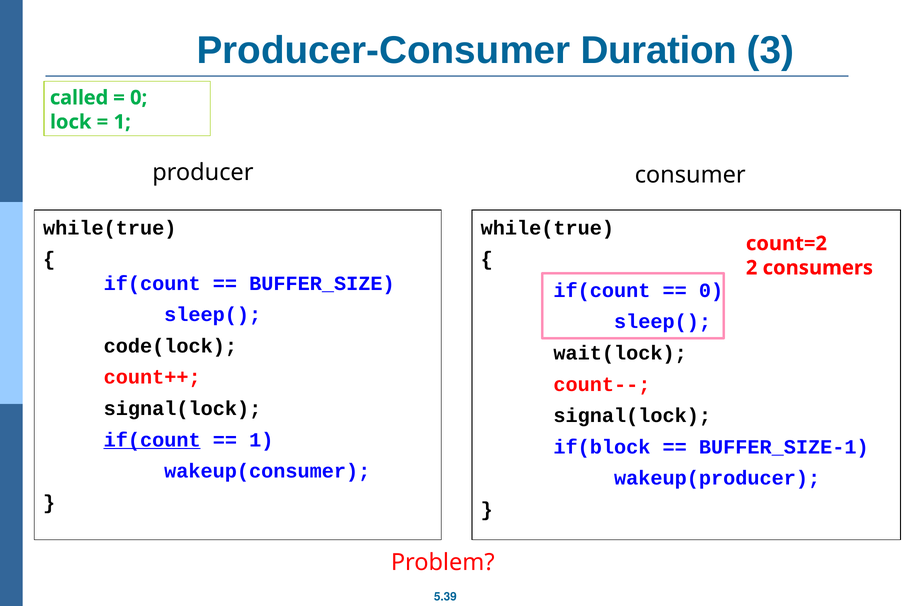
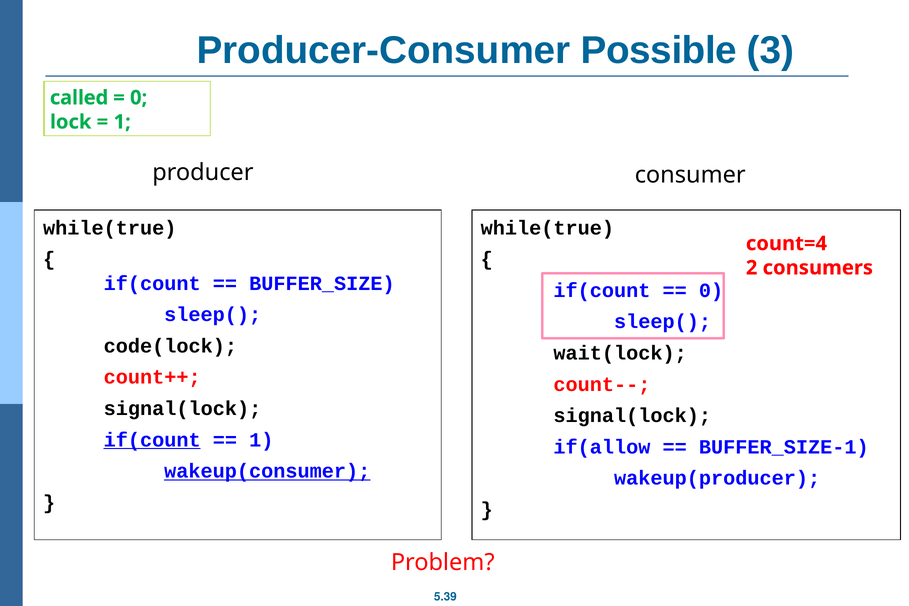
Duration: Duration -> Possible (659, 51)
count=2: count=2 -> count=4 (786, 244)
if(block: if(block -> if(allow (602, 447)
wakeup(consumer underline: none -> present (267, 471)
